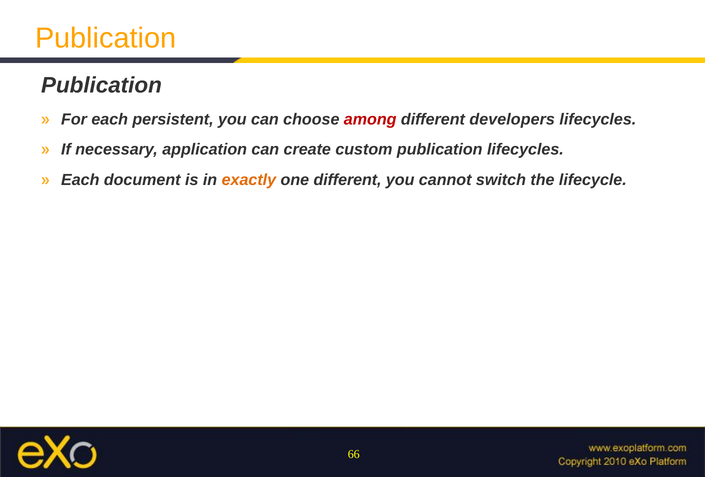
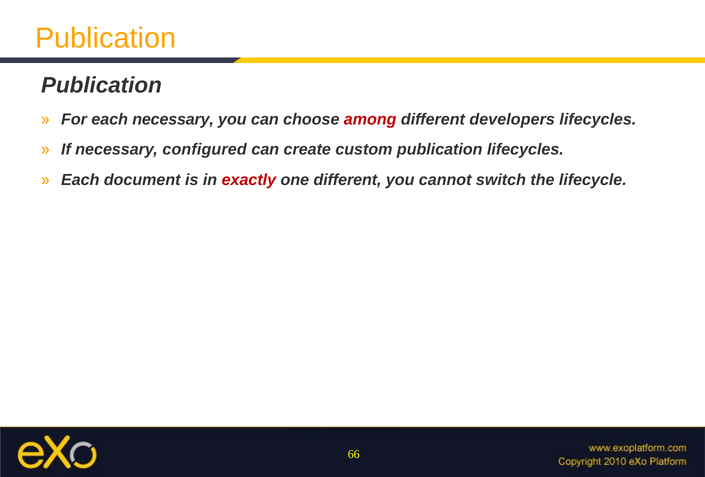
each persistent: persistent -> necessary (173, 119)
application: application -> configured (205, 150)
exactly colour: orange -> red (249, 180)
